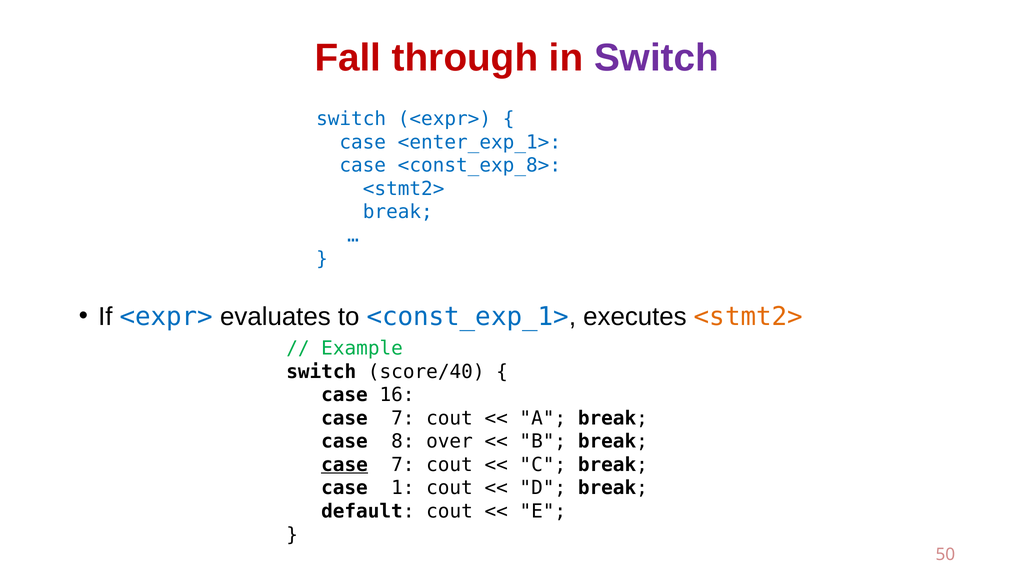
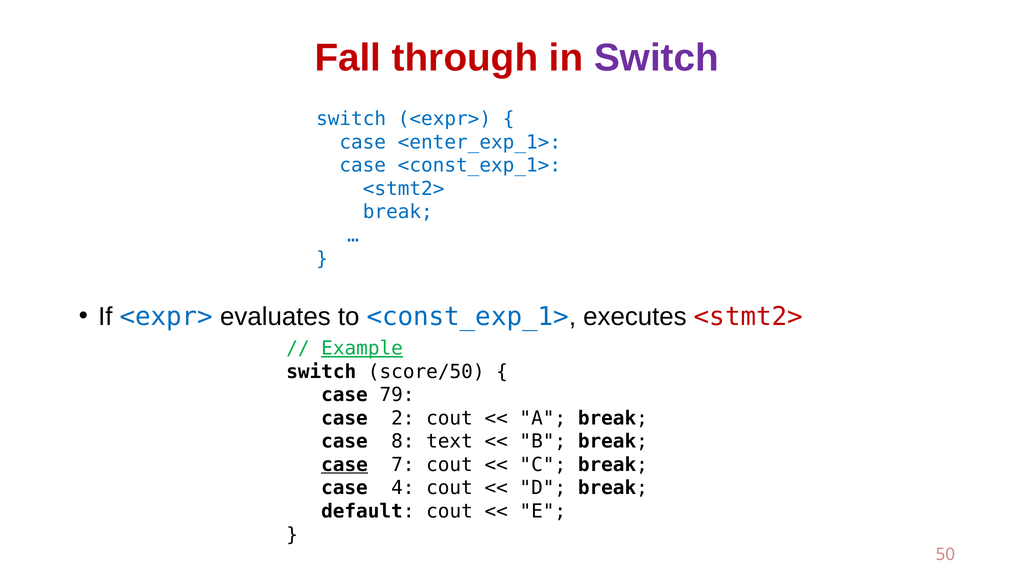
case <const_exp_8>: <const_exp_8> -> <const_exp_1> (479, 165)
<stmt2> colour: orange -> red (748, 316)
Example underline: none -> present (362, 348)
score/40: score/40 -> score/50 (426, 371)
16: 16 -> 79 (397, 395)
7: 7 -> 2 (403, 418)
over: over -> text (449, 441)
1: 1 -> 4 (403, 488)
